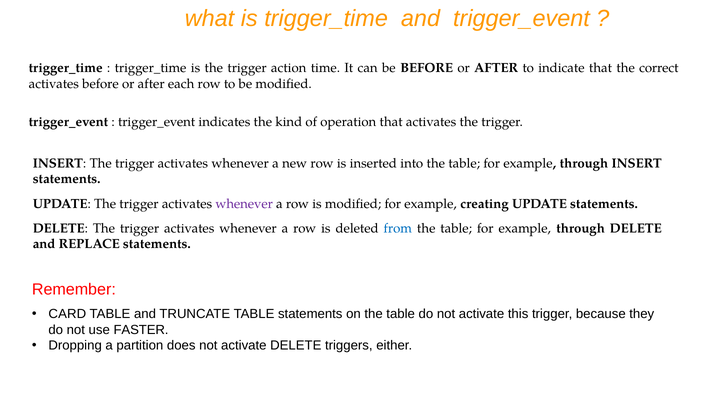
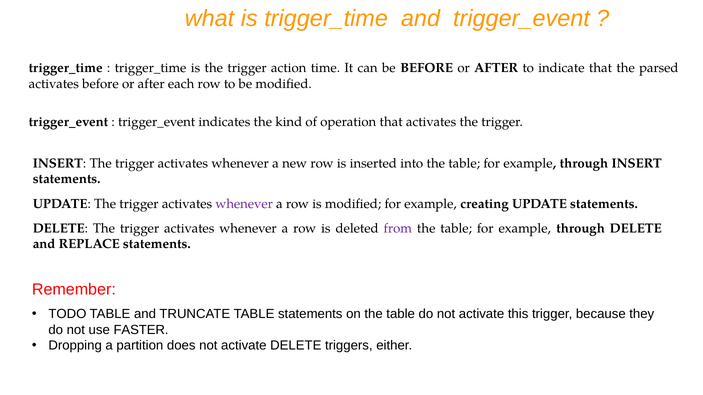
correct: correct -> parsed (659, 68)
from colour: blue -> purple (398, 229)
CARD: CARD -> TODO (67, 314)
